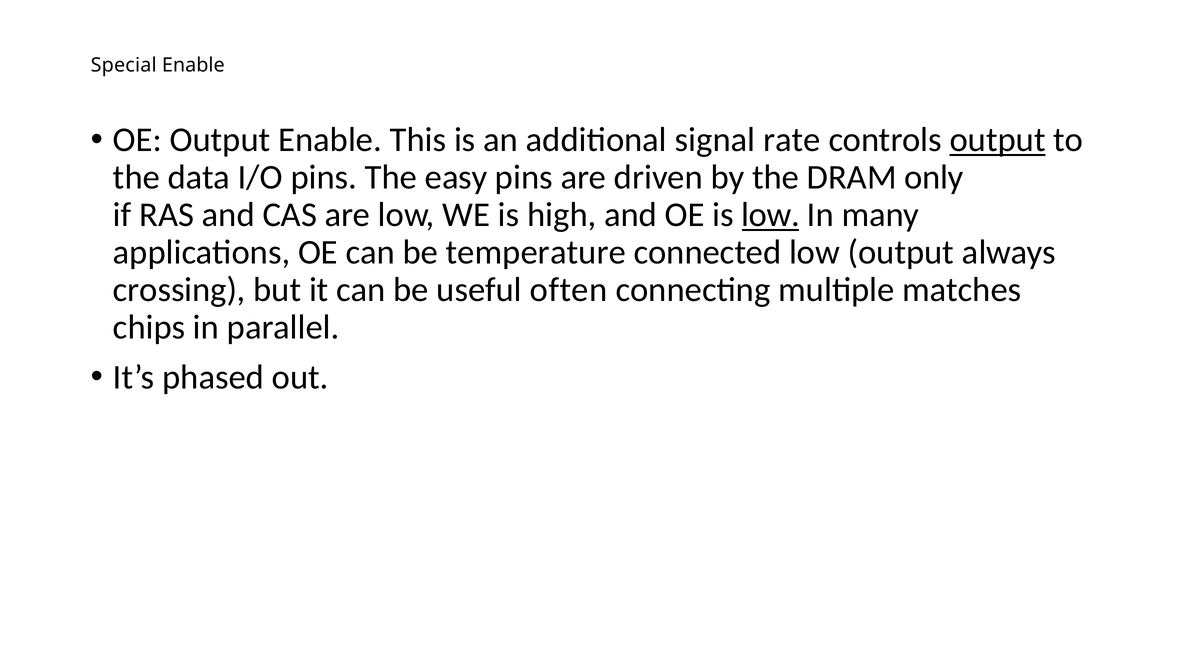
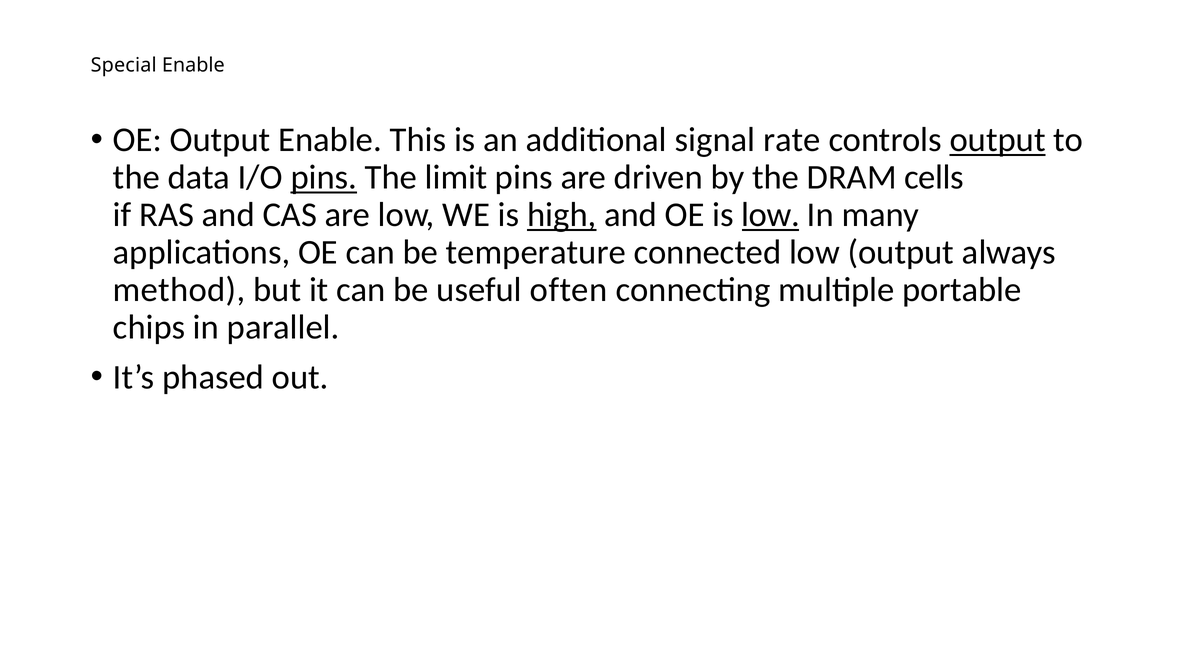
pins underline: none -> present (324, 177)
easy: easy -> limit (456, 177)
only: only -> cells (934, 177)
high underline: none -> present (562, 215)
crossing: crossing -> method (179, 290)
matches: matches -> portable (962, 290)
